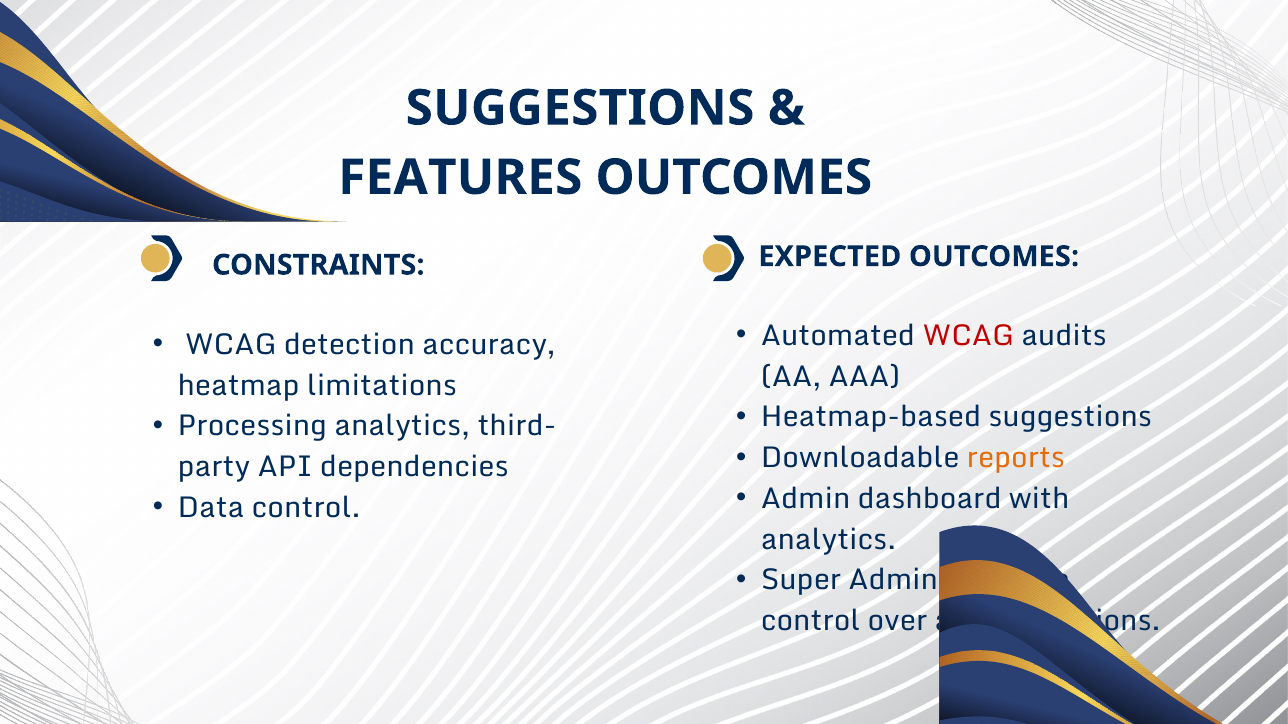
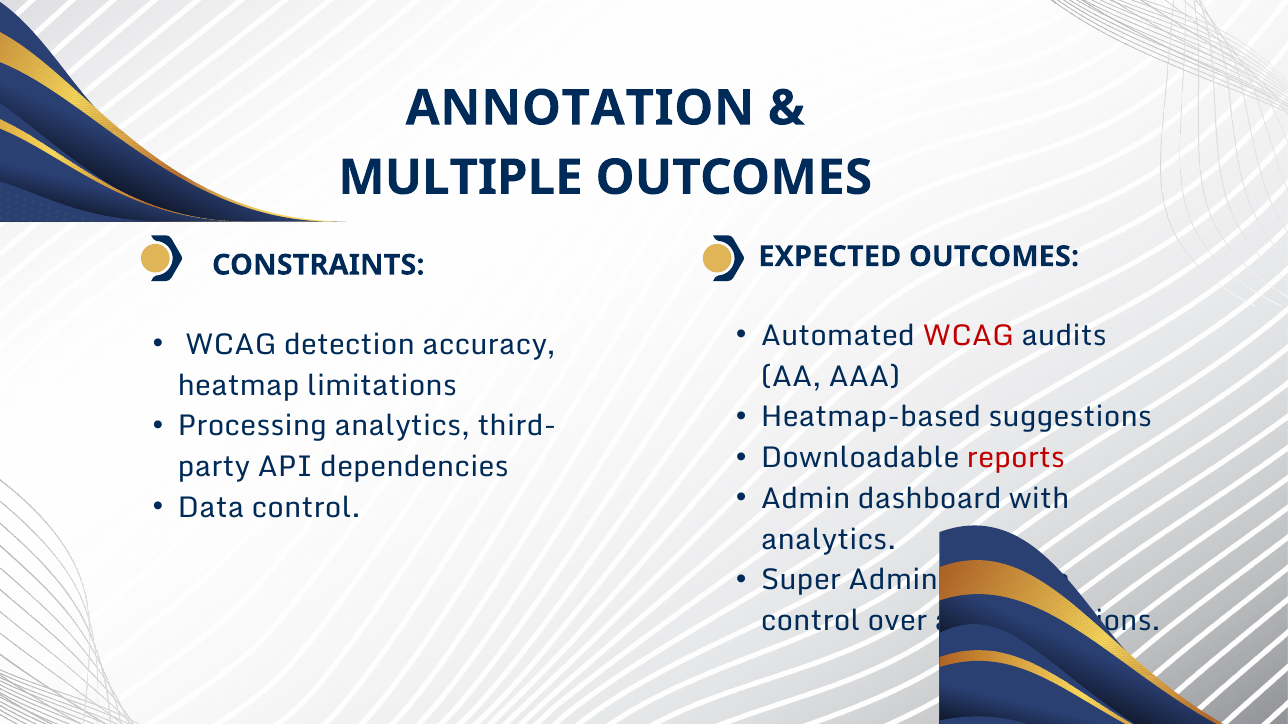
SUGGESTIONS: SUGGESTIONS -> ANNOTATION (580, 108)
FEATURES: FEATURES -> MULTIPLE (460, 178)
reports colour: orange -> red (1016, 458)
